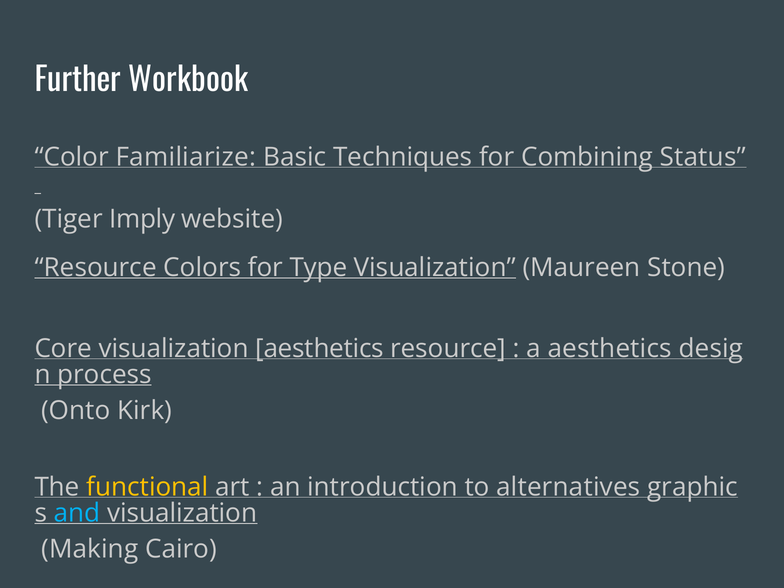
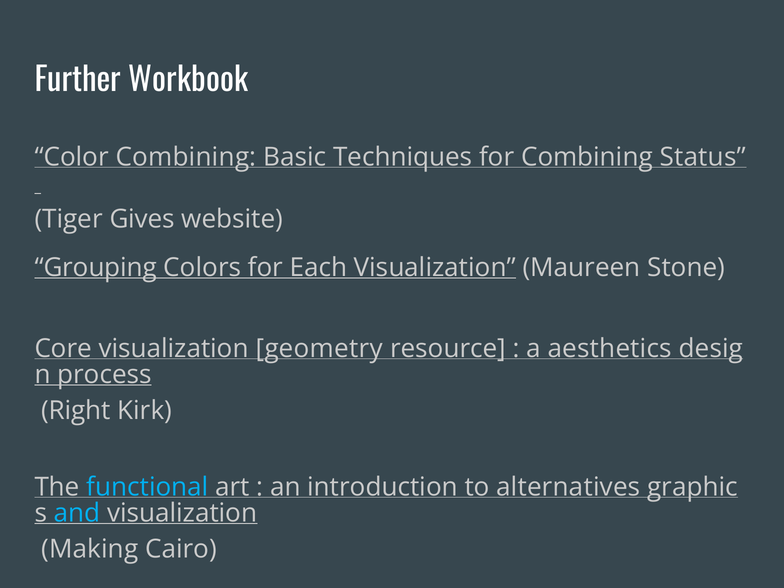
Color Familiarize: Familiarize -> Combining (186, 157)
Imply: Imply -> Gives (142, 219)
Resource: Resource -> Grouping (96, 268)
Type: Type -> Each (318, 268)
visualization aesthetics: aesthetics -> geometry (319, 349)
Onto: Onto -> Right (76, 410)
functional colour: yellow -> light blue (147, 487)
